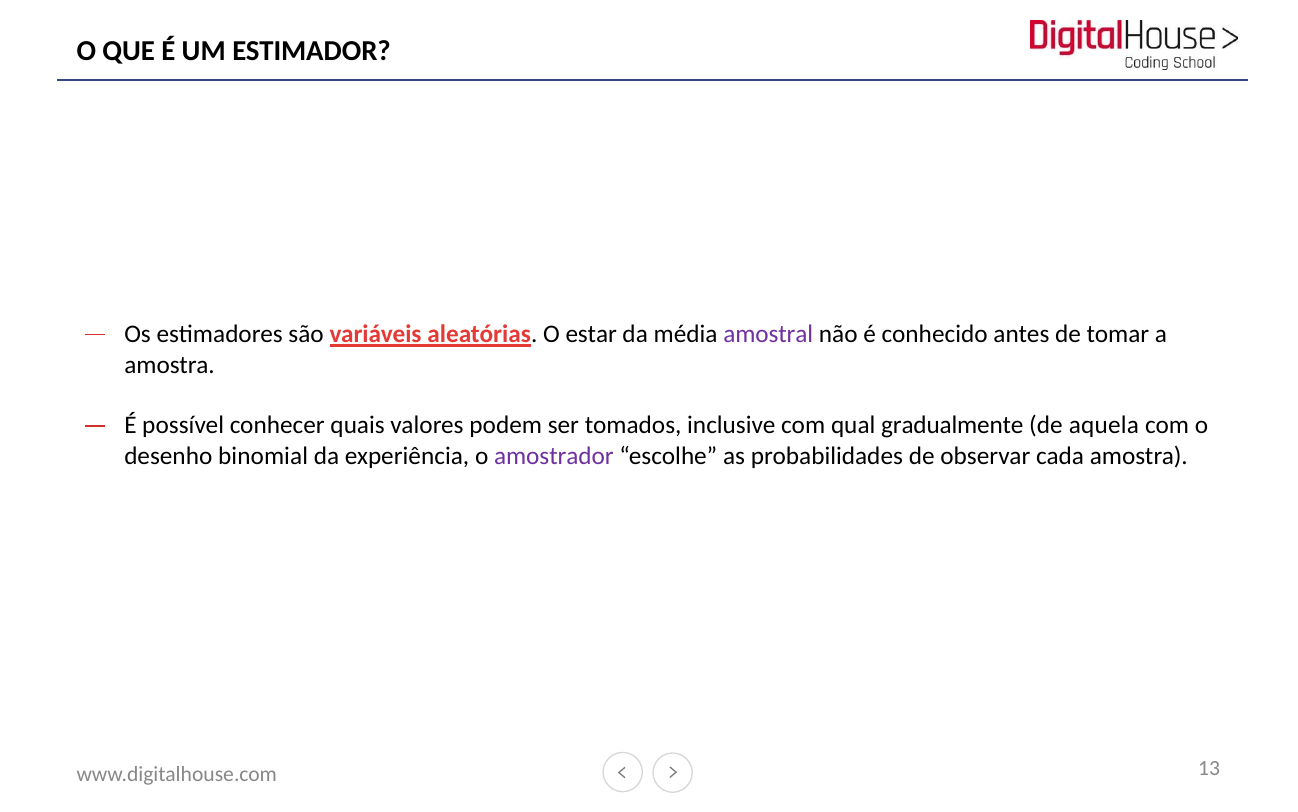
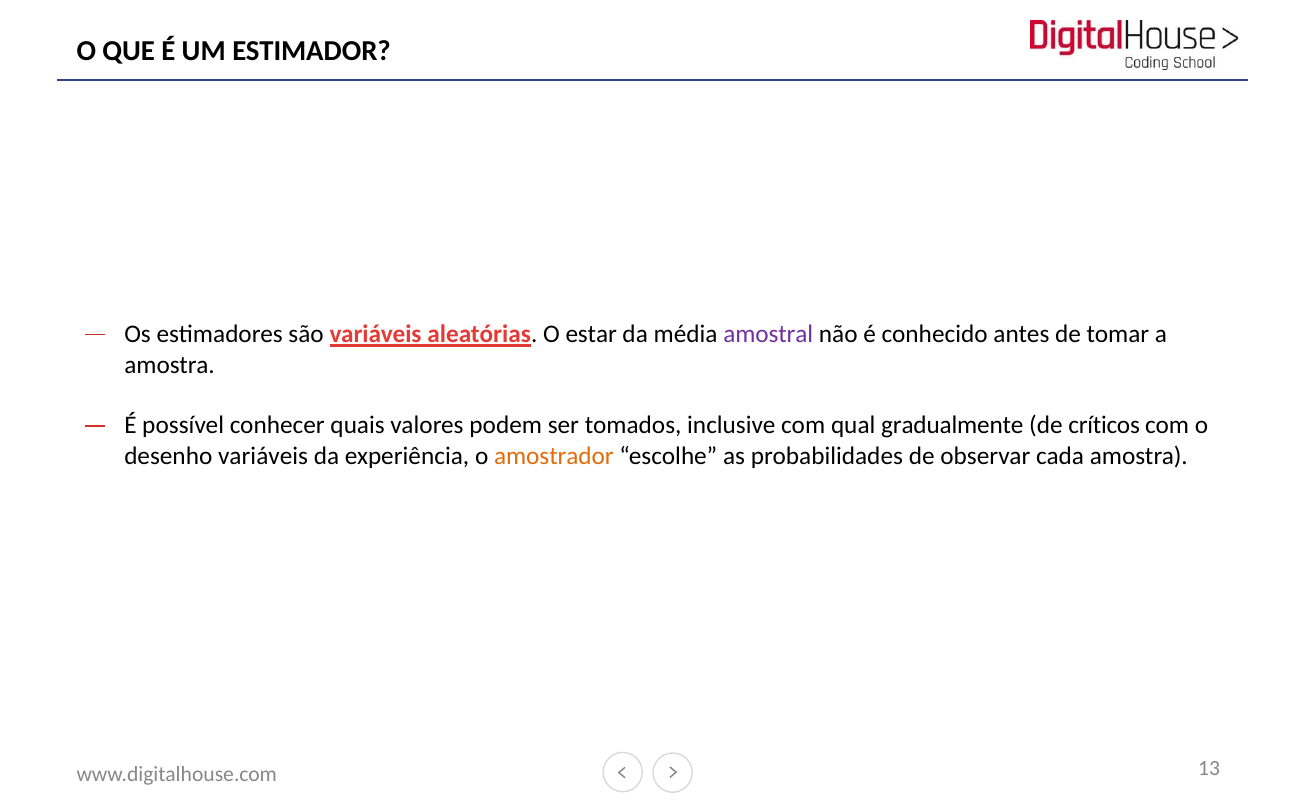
aquela: aquela -> críticos (1104, 425)
desenho binomial: binomial -> variáveis (263, 456)
amostrador colour: purple -> orange (554, 456)
